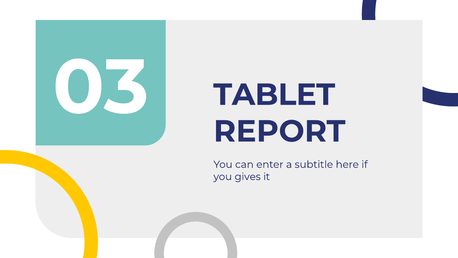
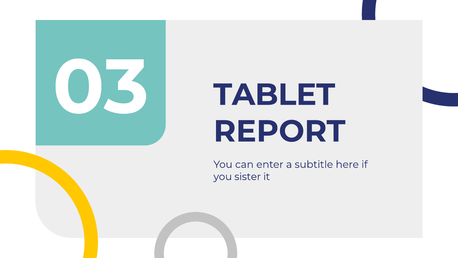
gives: gives -> sister (248, 176)
